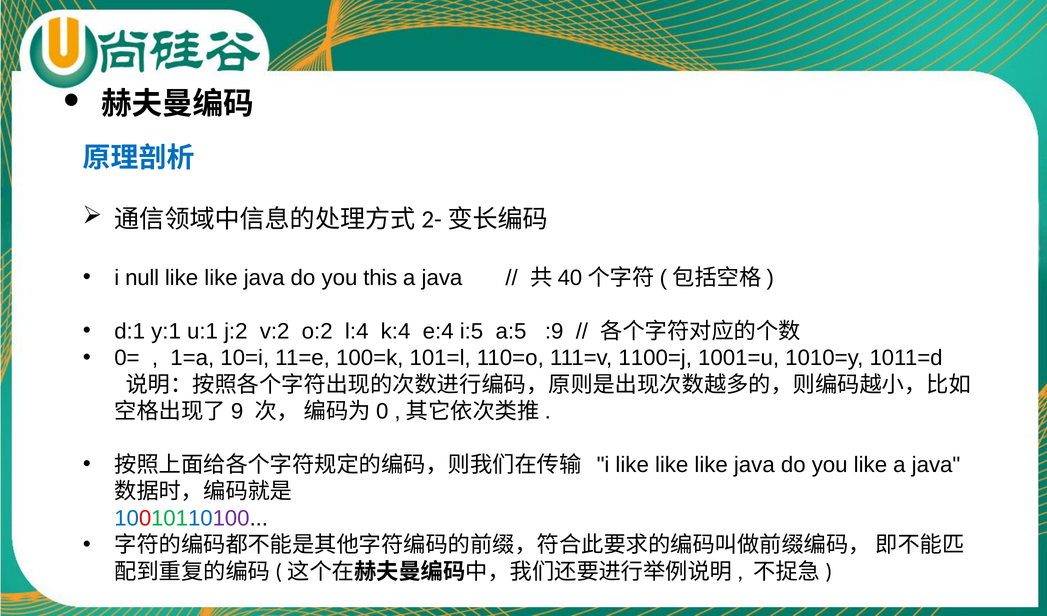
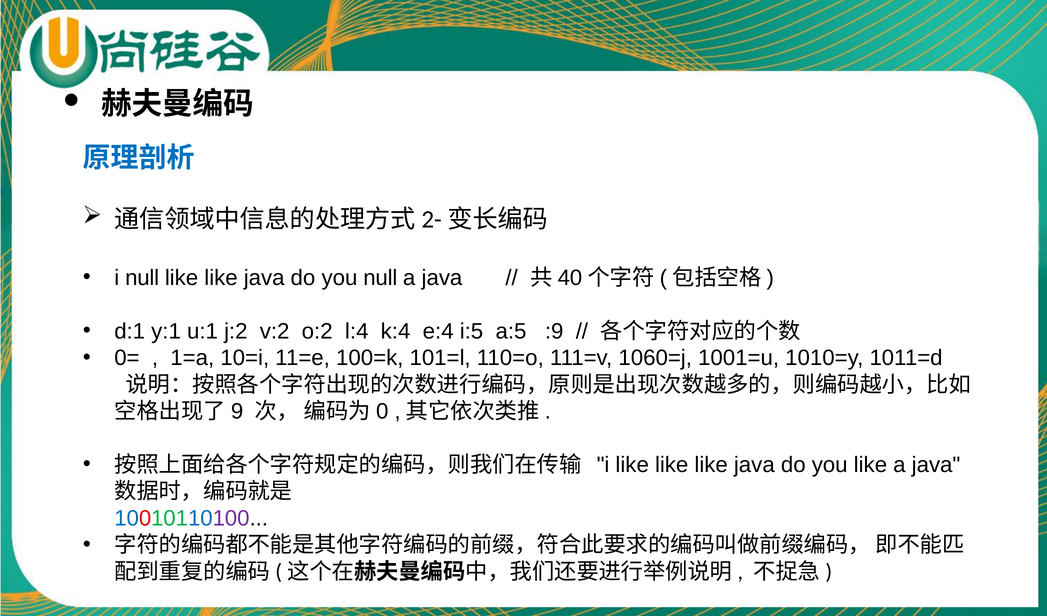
you this: this -> null (380, 278)
1100=j: 1100=j -> 1060=j (655, 358)
